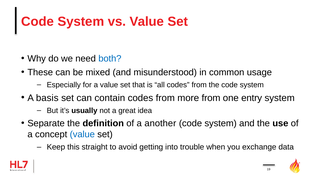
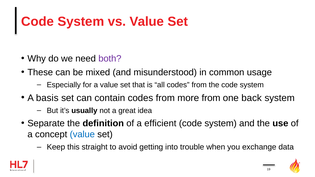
both colour: blue -> purple (110, 59)
entry: entry -> back (252, 98)
another: another -> efficient (160, 124)
